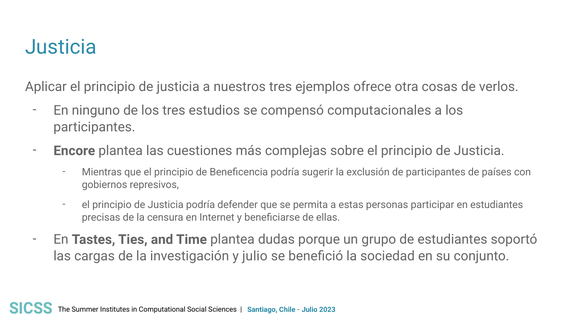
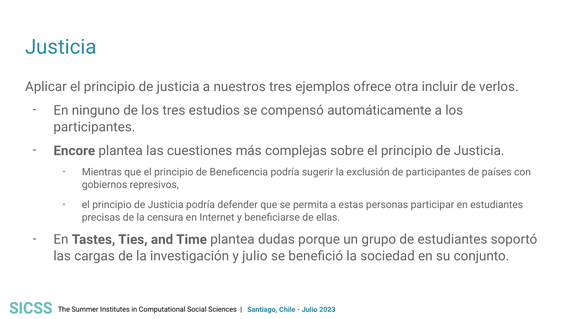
cosas: cosas -> incluir (440, 87)
computacionales: computacionales -> automáticamente (379, 111)
